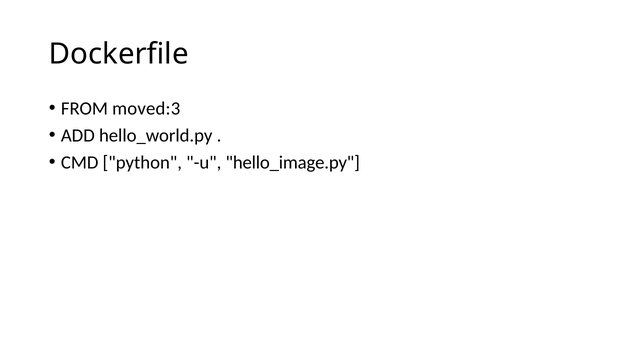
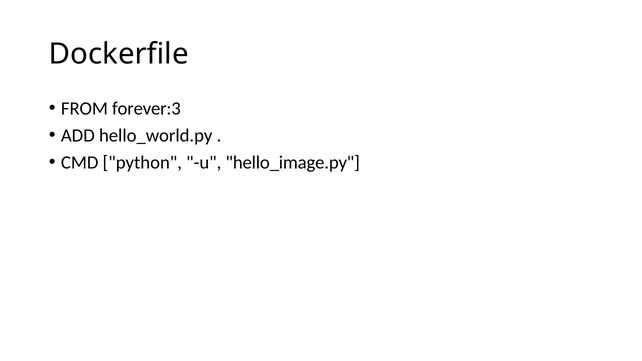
moved:3: moved:3 -> forever:3 (146, 109)
